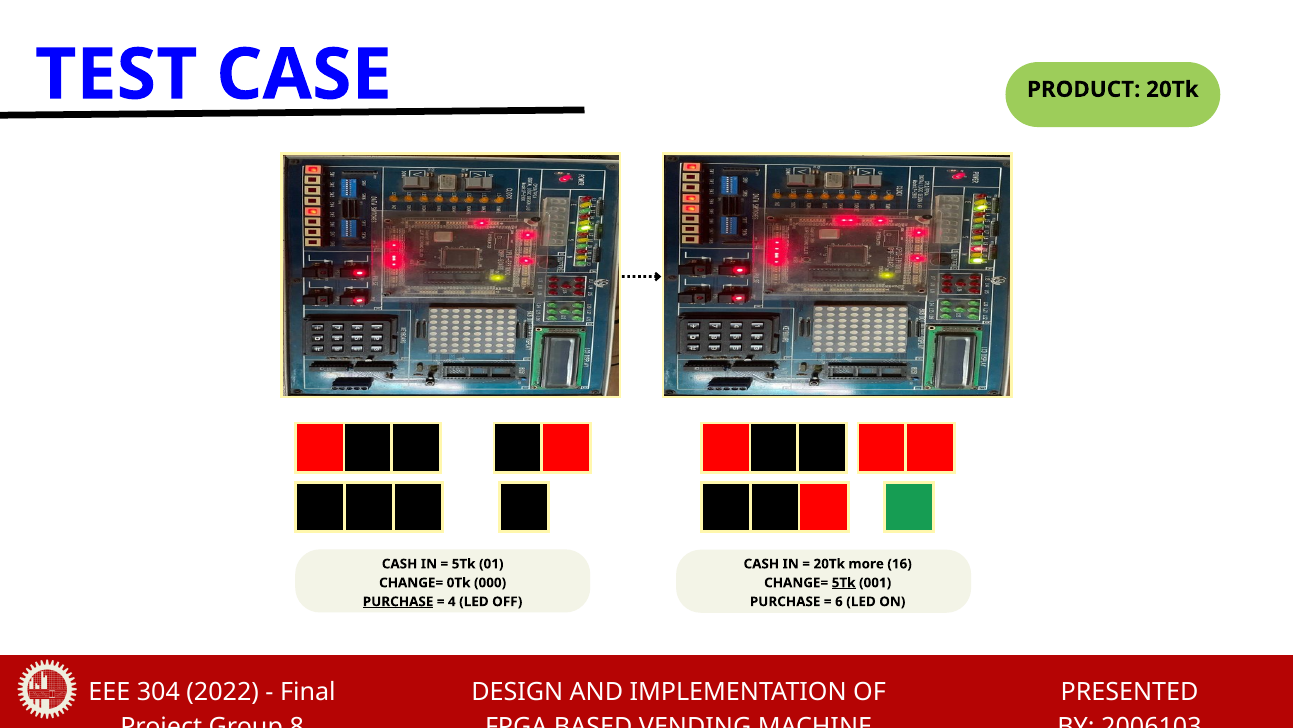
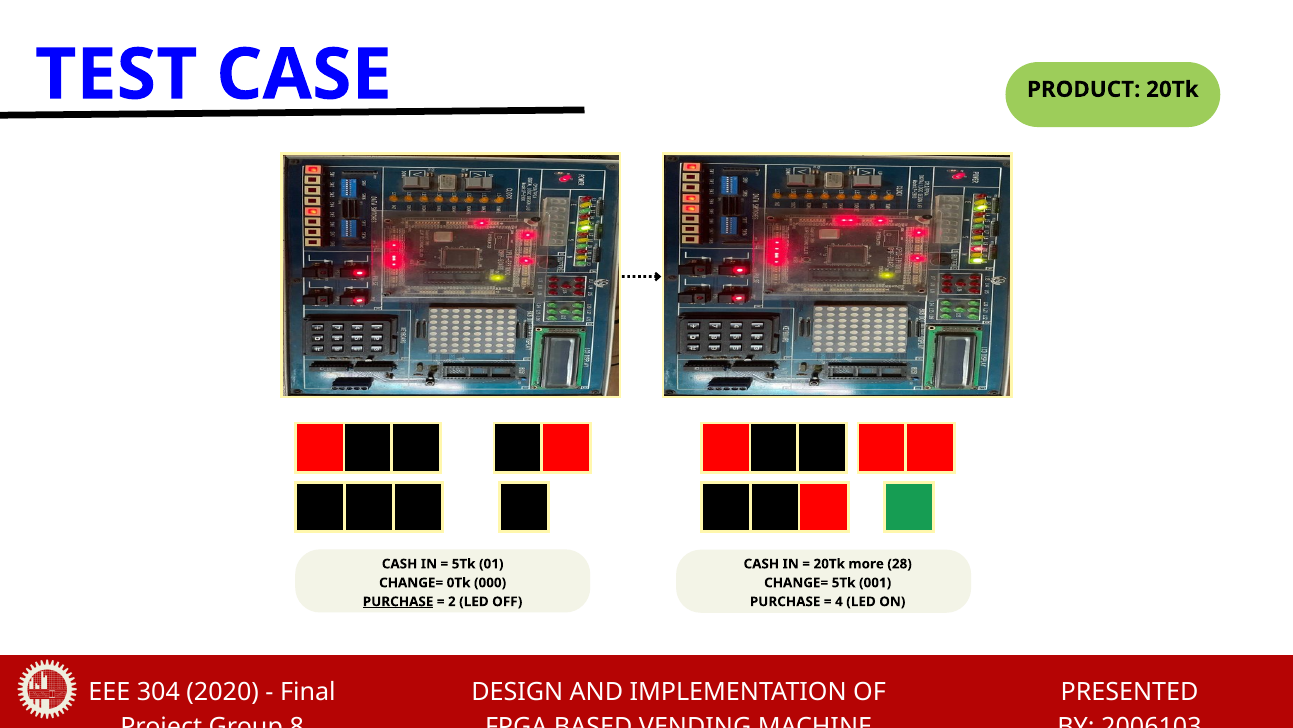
16: 16 -> 28 (900, 563)
5Tk underline: present -> none (844, 582)
4: 4 -> 2 (452, 601)
6: 6 -> 4 (839, 601)
2022: 2022 -> 2020 (223, 691)
